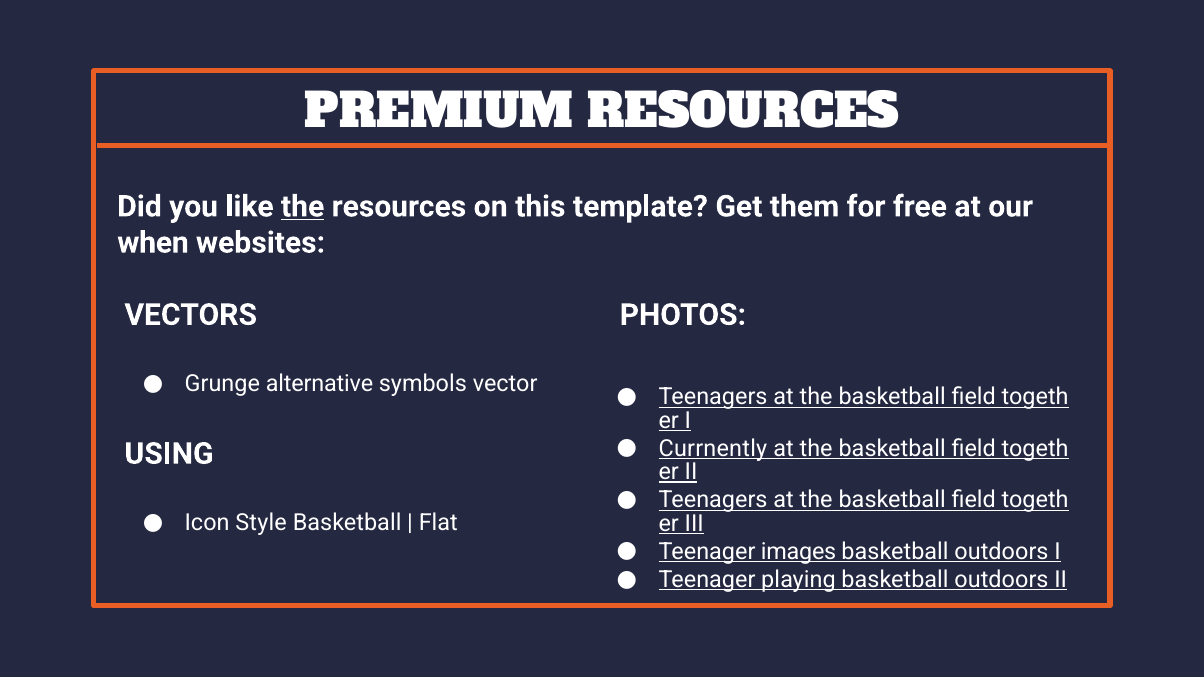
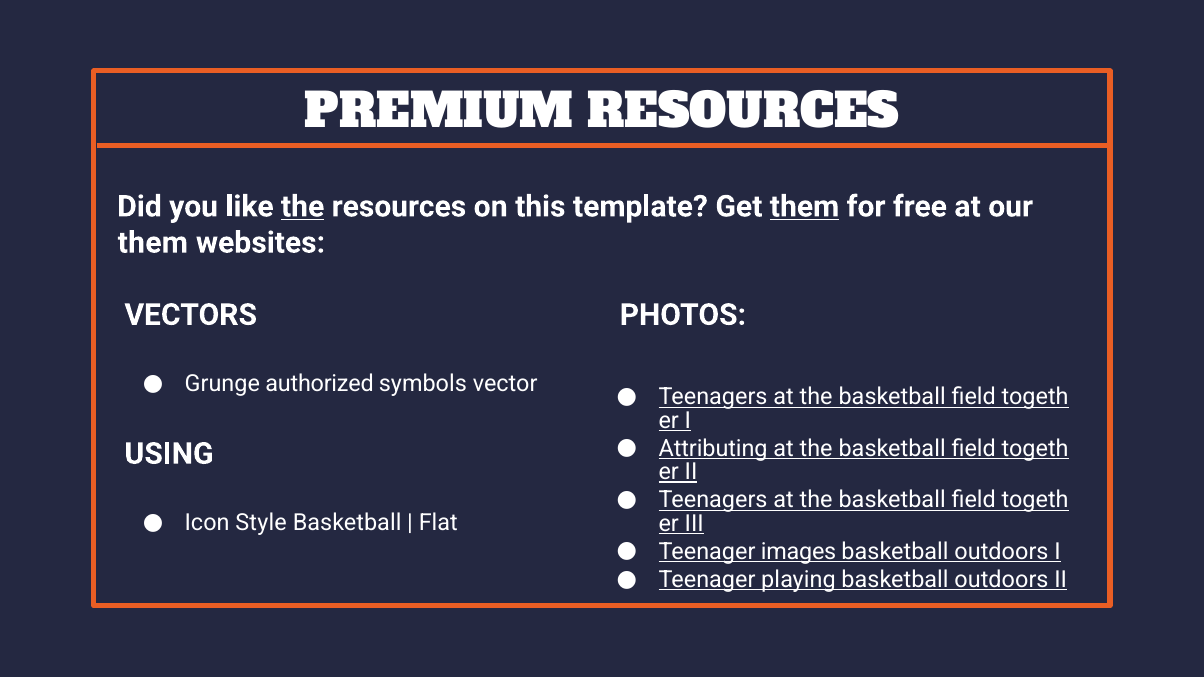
them underline: none -> present (804, 207)
when: when -> them (153, 243)
alternative: alternative -> authorized (320, 384)
Currnently: Currnently -> Attributing (713, 449)
